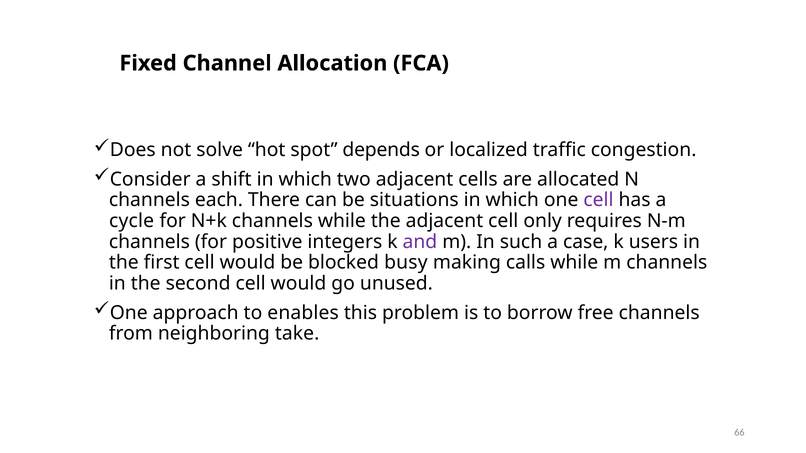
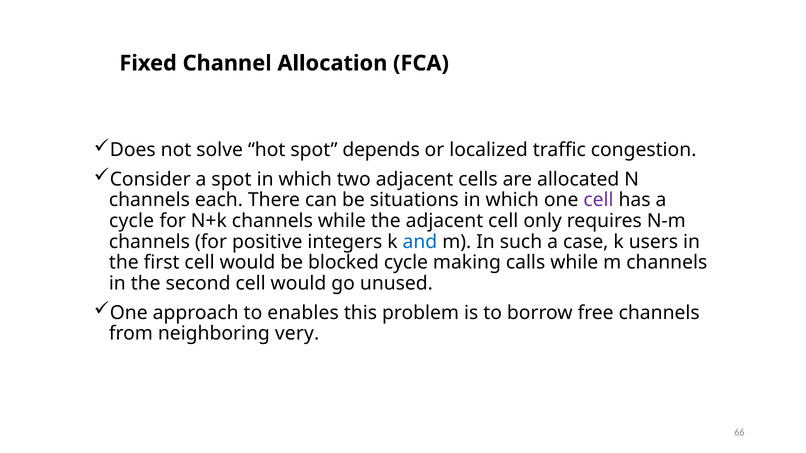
a shift: shift -> spot (231, 179)
and colour: purple -> blue (420, 242)
blocked busy: busy -> cycle (406, 263)
take: take -> very (297, 334)
